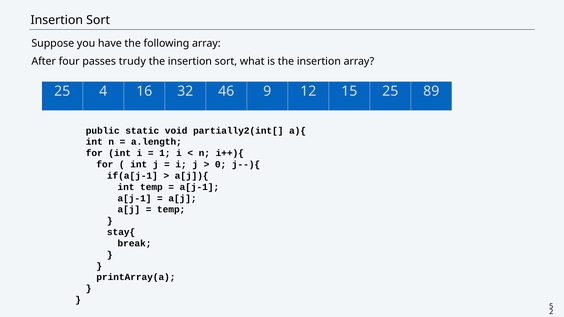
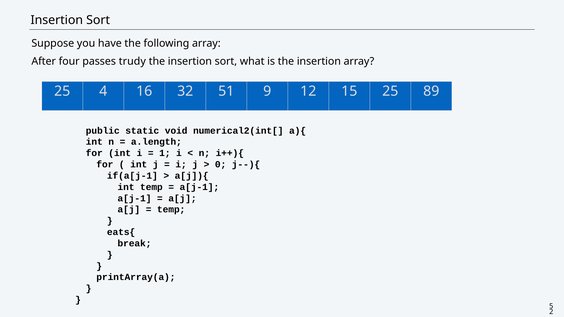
46: 46 -> 51 (226, 91)
partially2(int[: partially2(int[ -> numerical2(int[ (238, 131)
stay{: stay{ -> eats{ (121, 232)
